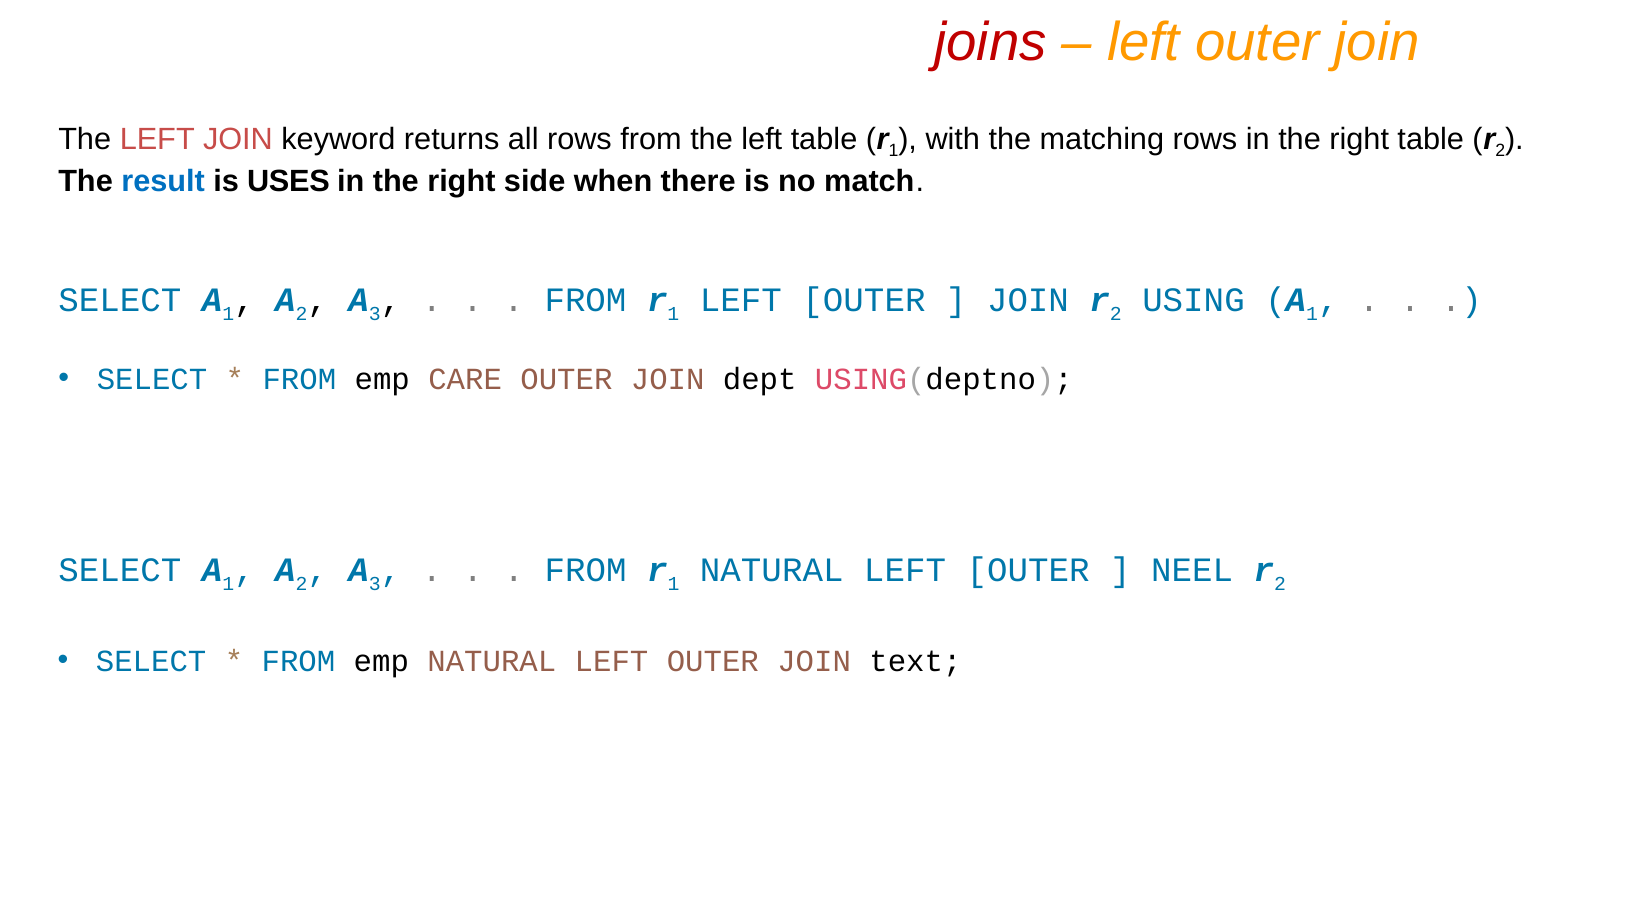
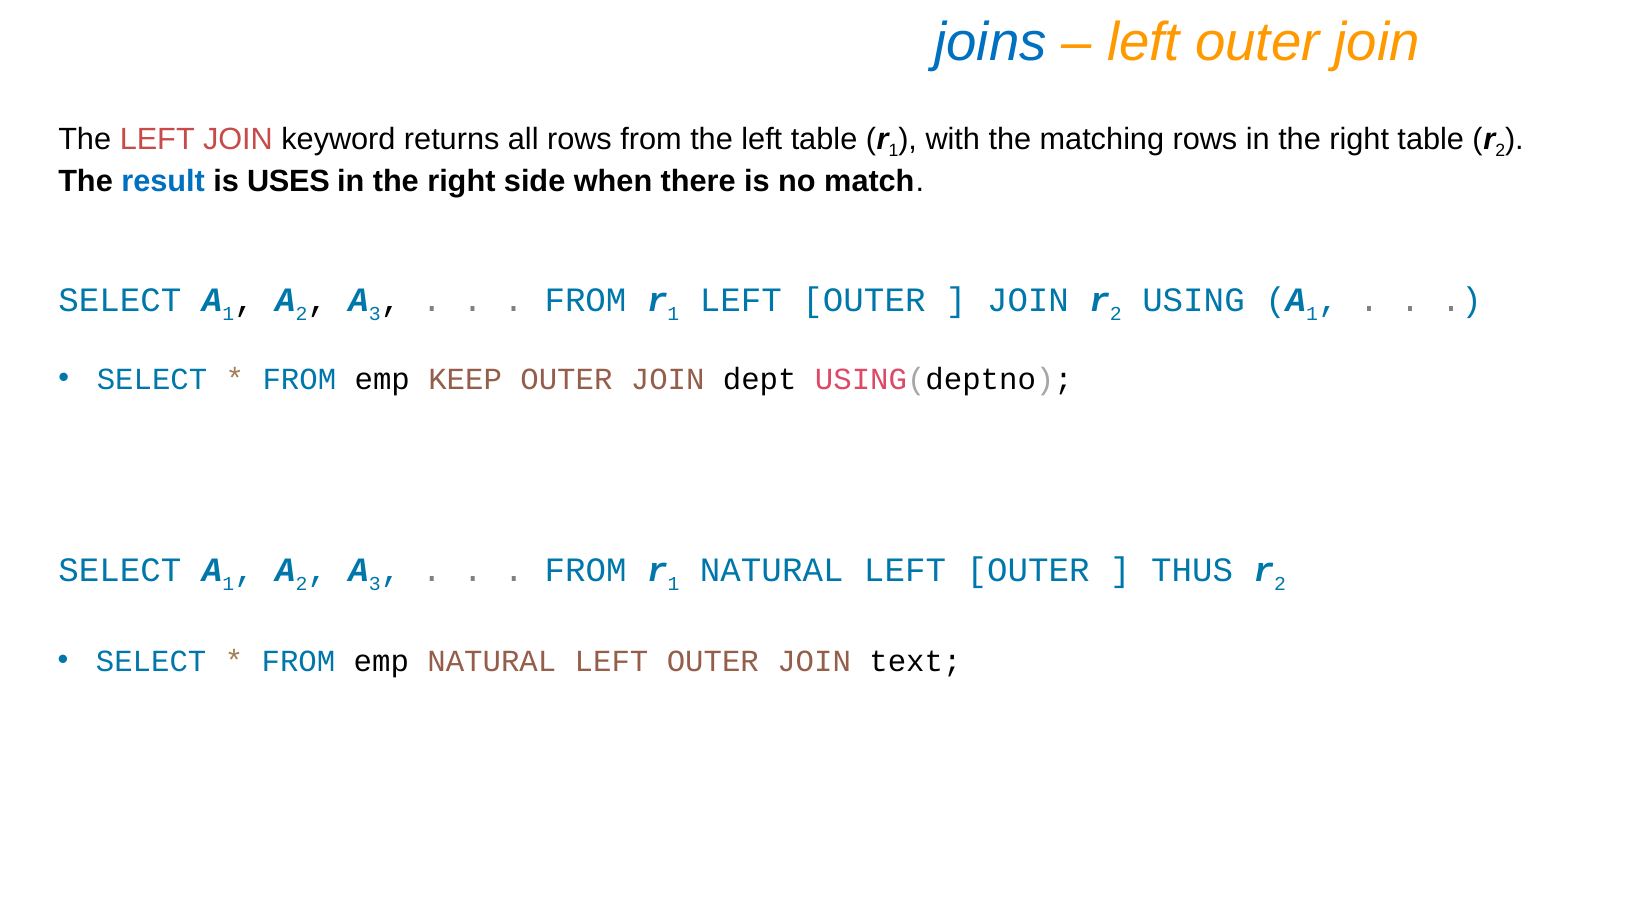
joins colour: red -> blue (991, 43)
CARE: CARE -> KEEP (465, 379)
NEEL: NEEL -> THUS (1192, 571)
